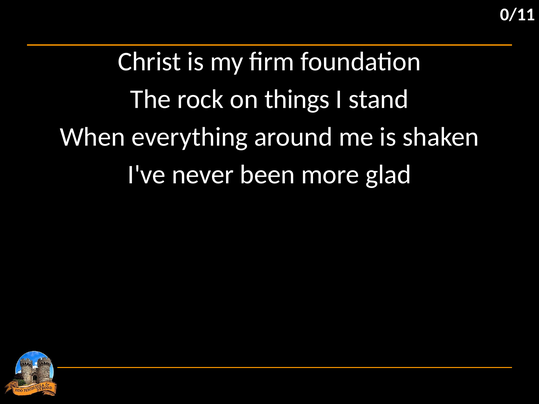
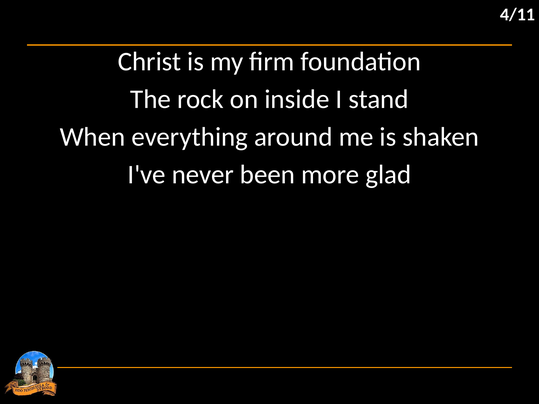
0/11: 0/11 -> 4/11 (517, 15)
things: things -> inside (297, 99)
